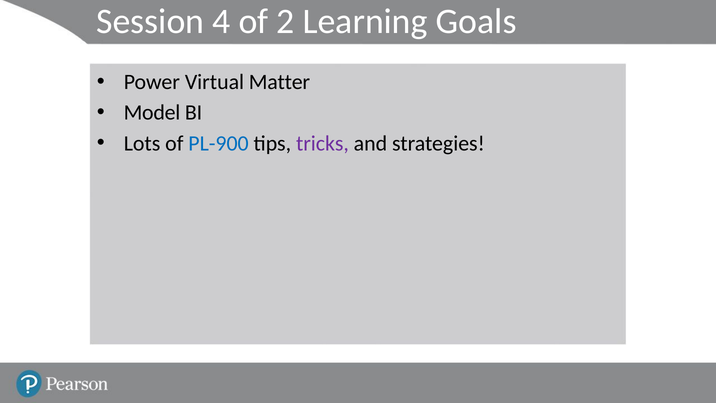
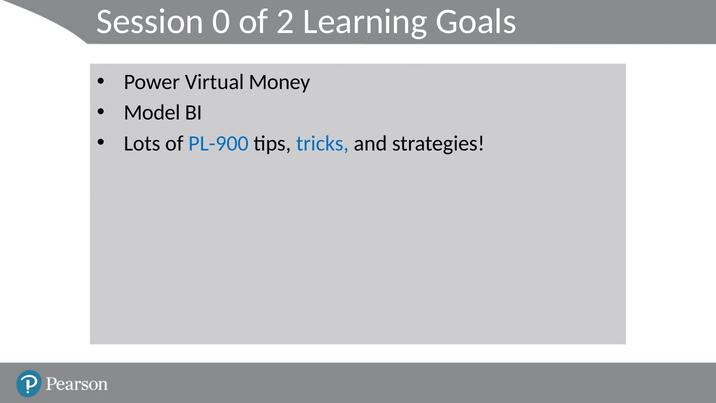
4: 4 -> 0 (221, 21)
Matter: Matter -> Money (279, 82)
tricks colour: purple -> blue (322, 143)
